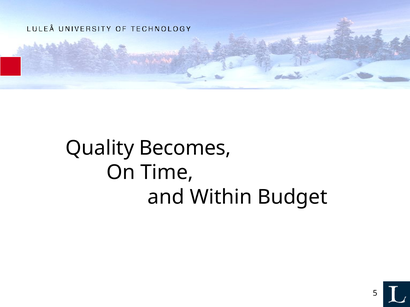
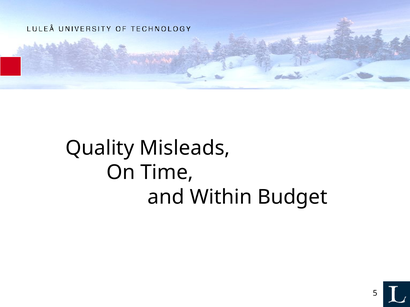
Becomes: Becomes -> Misleads (185, 148)
